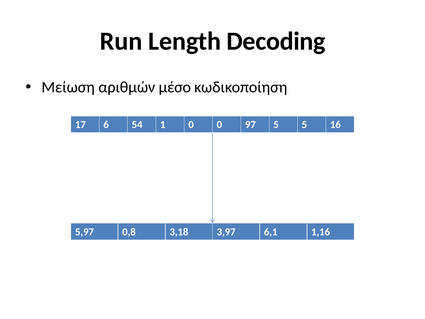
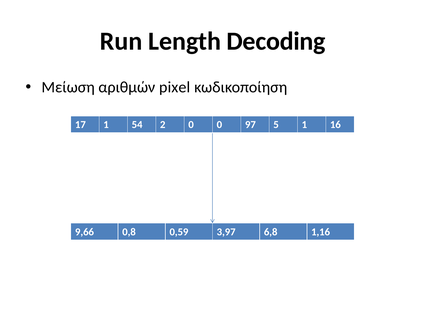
μέσο: μέσο -> pixel (175, 87)
17 6: 6 -> 1 (106, 125)
1: 1 -> 2 (163, 125)
5 5: 5 -> 1 (304, 125)
5,97: 5,97 -> 9,66 (84, 232)
3,18: 3,18 -> 0,59 (179, 232)
6,1: 6,1 -> 6,8 (271, 232)
